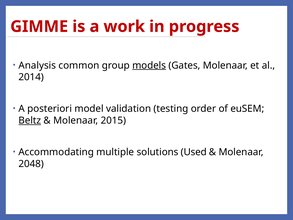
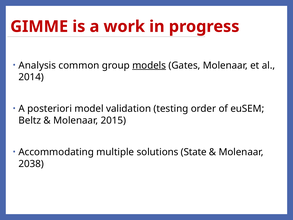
Beltz underline: present -> none (30, 120)
Used: Used -> State (194, 152)
2048: 2048 -> 2038 (31, 164)
